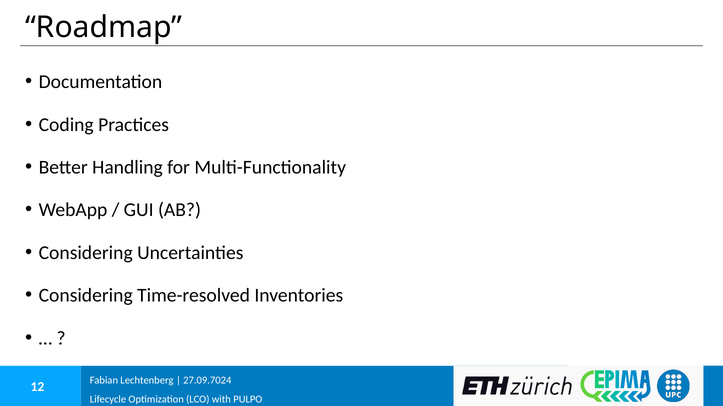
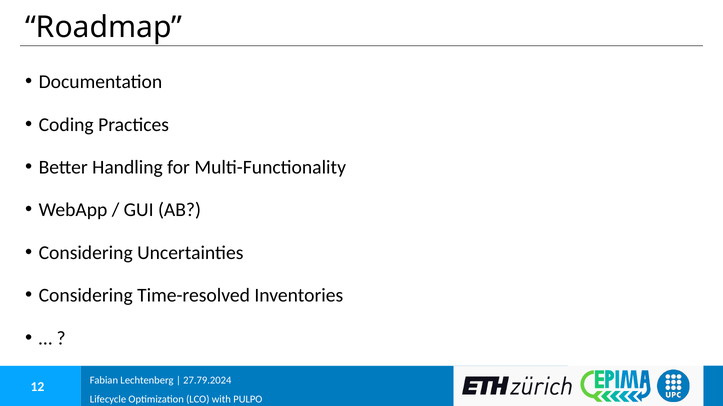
27.09.7024: 27.09.7024 -> 27.79.2024 (207, 381)
